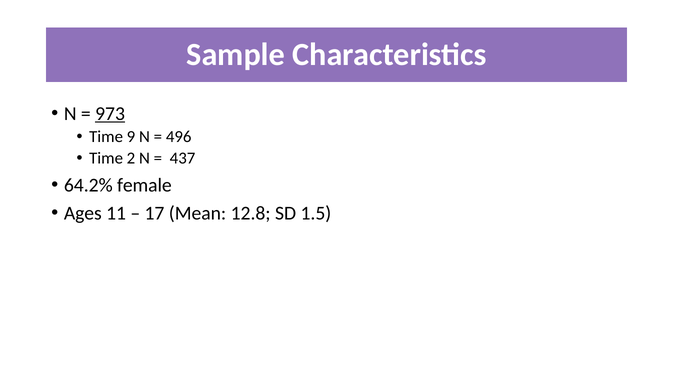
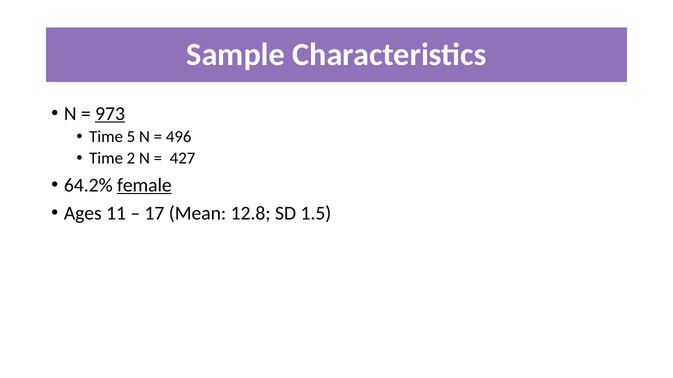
9: 9 -> 5 (131, 137)
437: 437 -> 427 (183, 159)
female underline: none -> present (144, 185)
